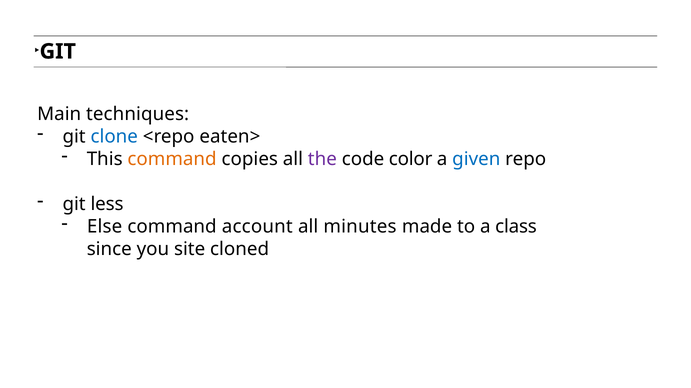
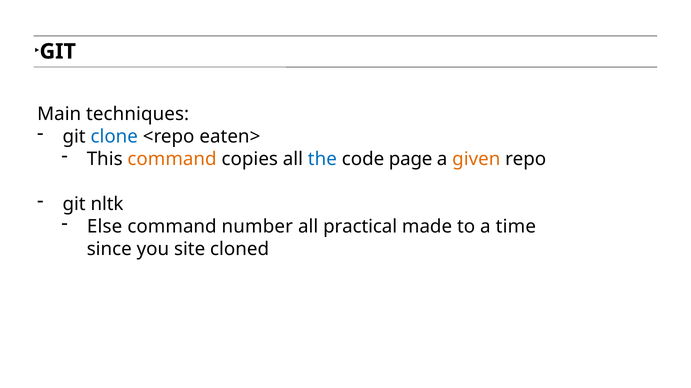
the colour: purple -> blue (322, 159)
color: color -> page (411, 159)
given colour: blue -> orange (476, 159)
less: less -> nltk (107, 204)
account: account -> number (257, 227)
minutes: minutes -> practical (360, 227)
class: class -> time (516, 227)
